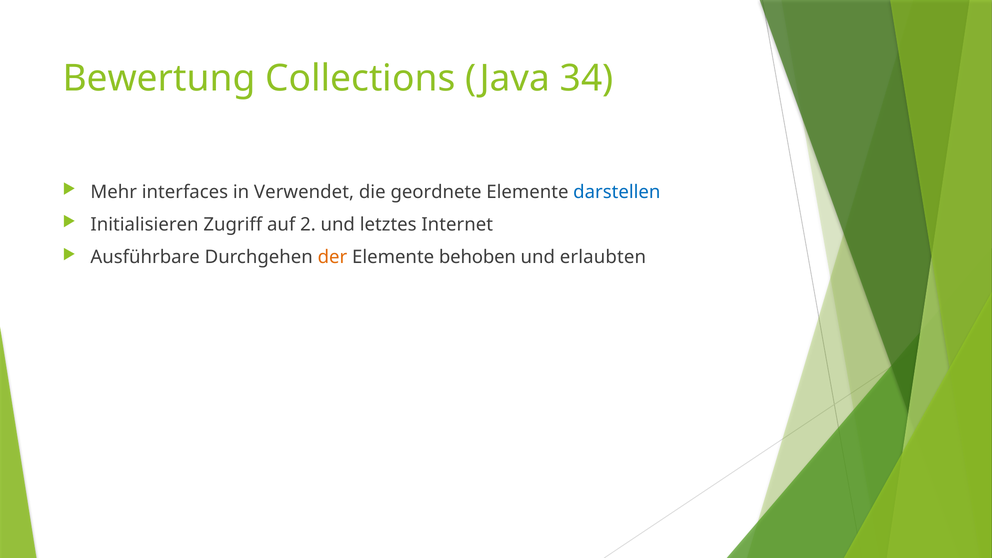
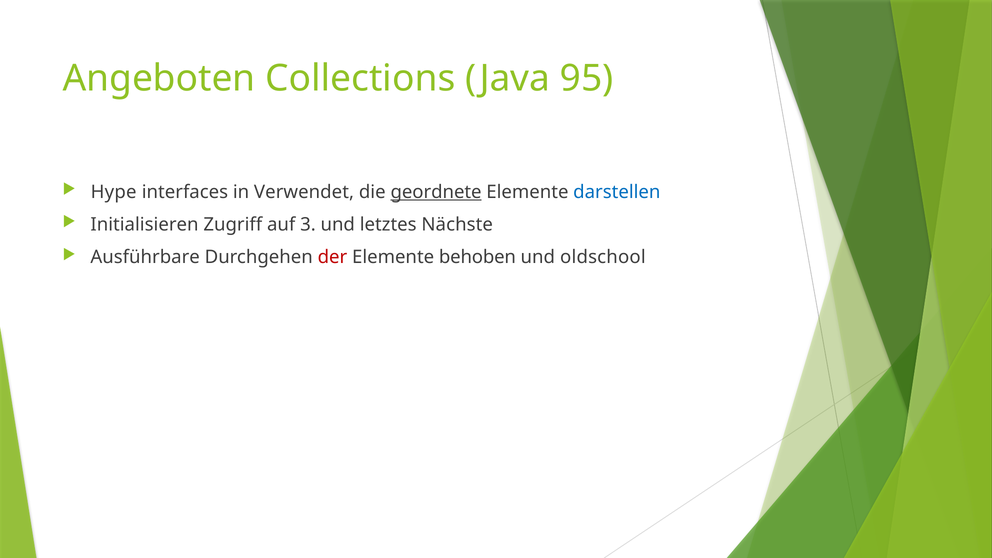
Bewertung: Bewertung -> Angeboten (159, 78)
34: 34 -> 95 (587, 78)
Mehr: Mehr -> Hype (114, 192)
geordnete underline: none -> present (436, 192)
2: 2 -> 3 (308, 225)
Internet: Internet -> Nächste (457, 225)
der colour: orange -> red (332, 257)
erlaubten: erlaubten -> oldschool (603, 257)
